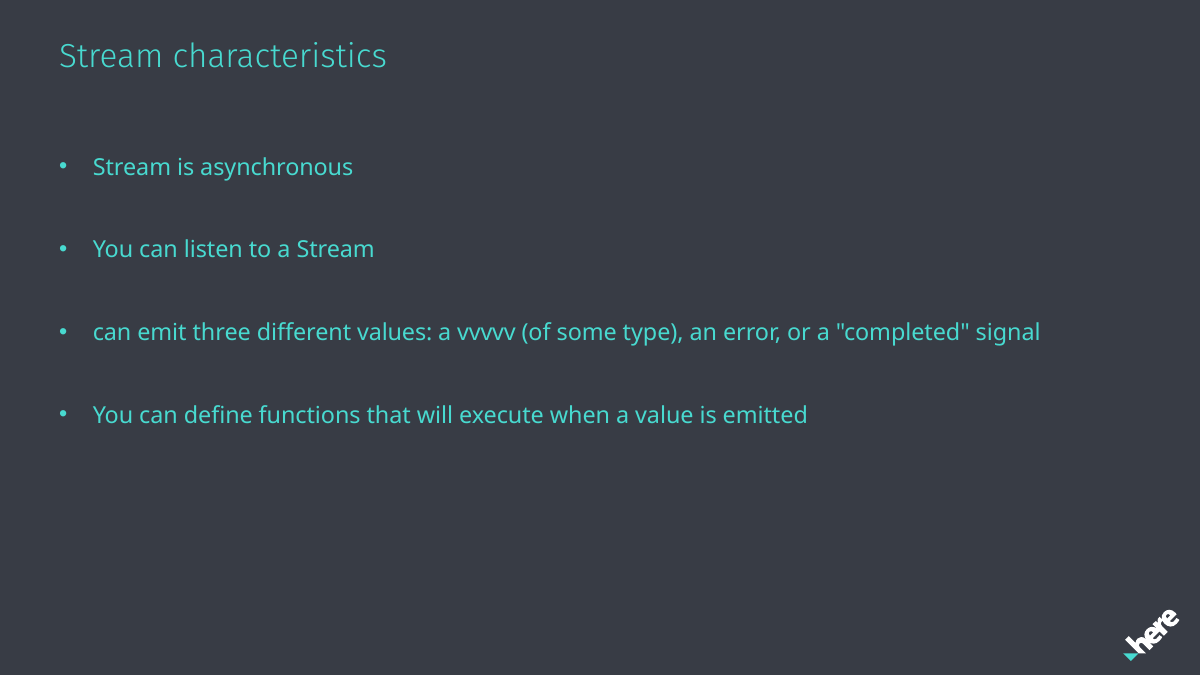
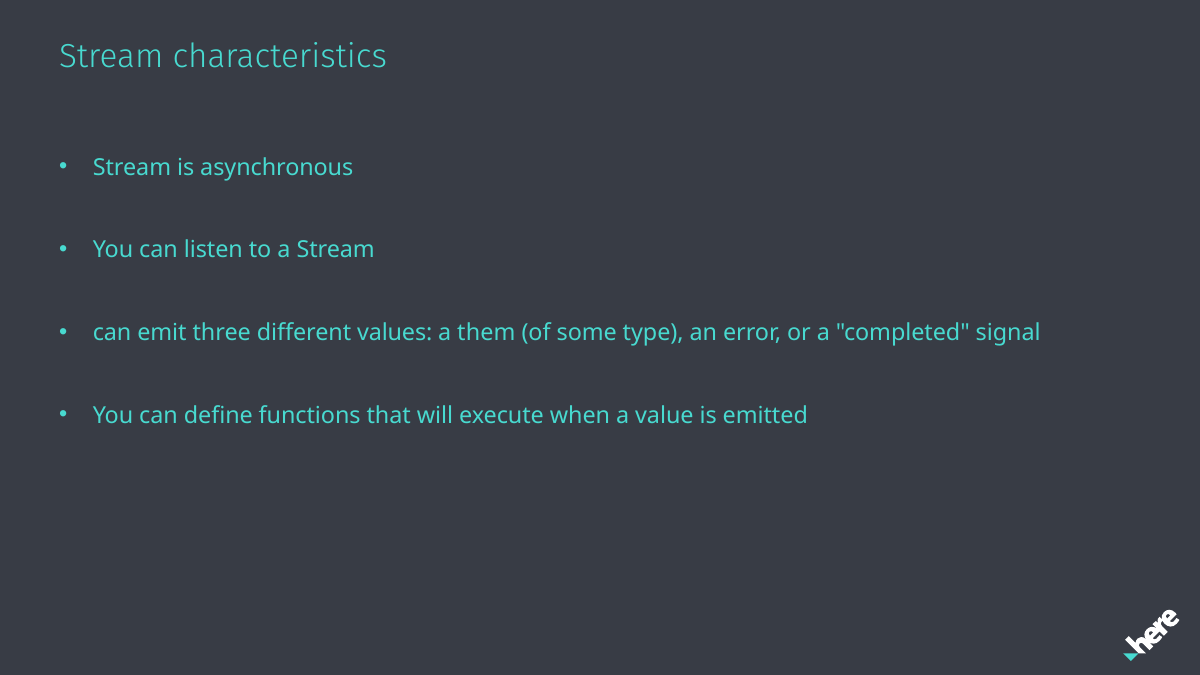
vvvvv: vvvvv -> them (486, 333)
